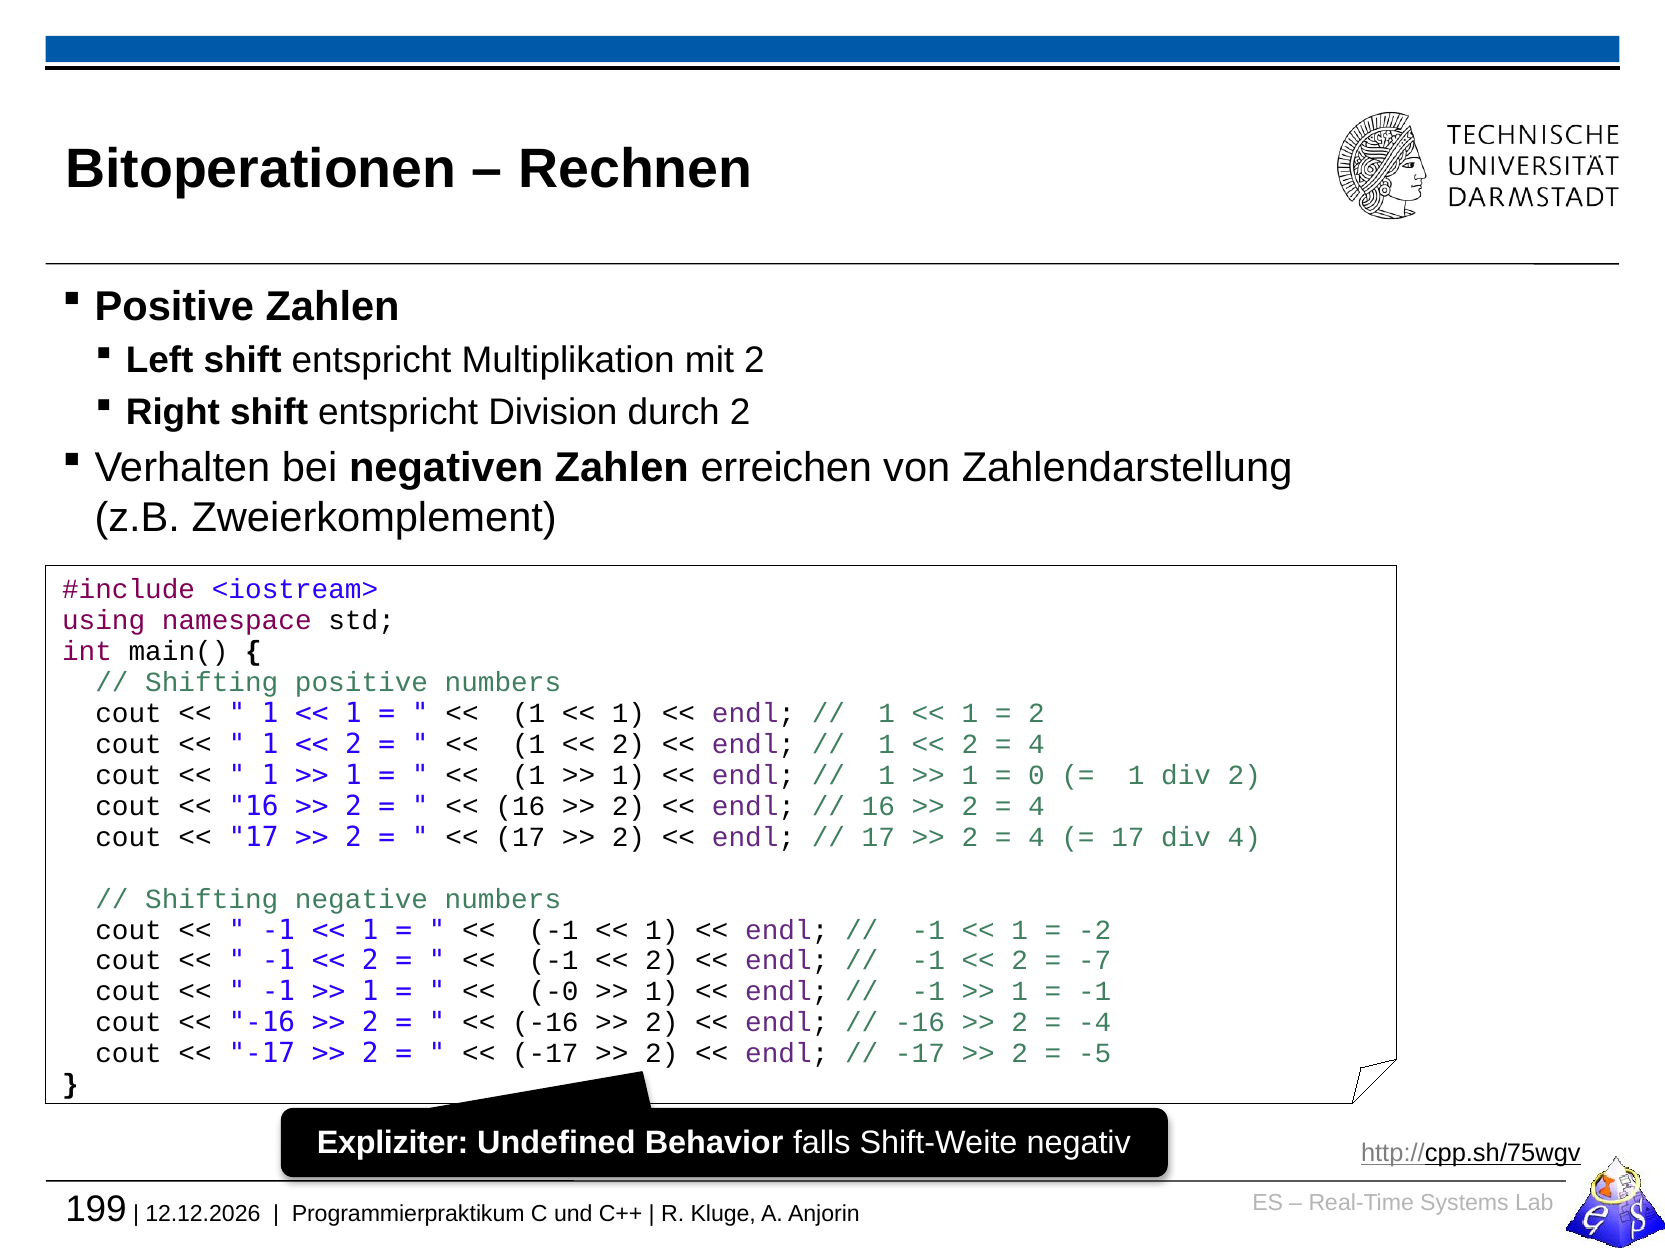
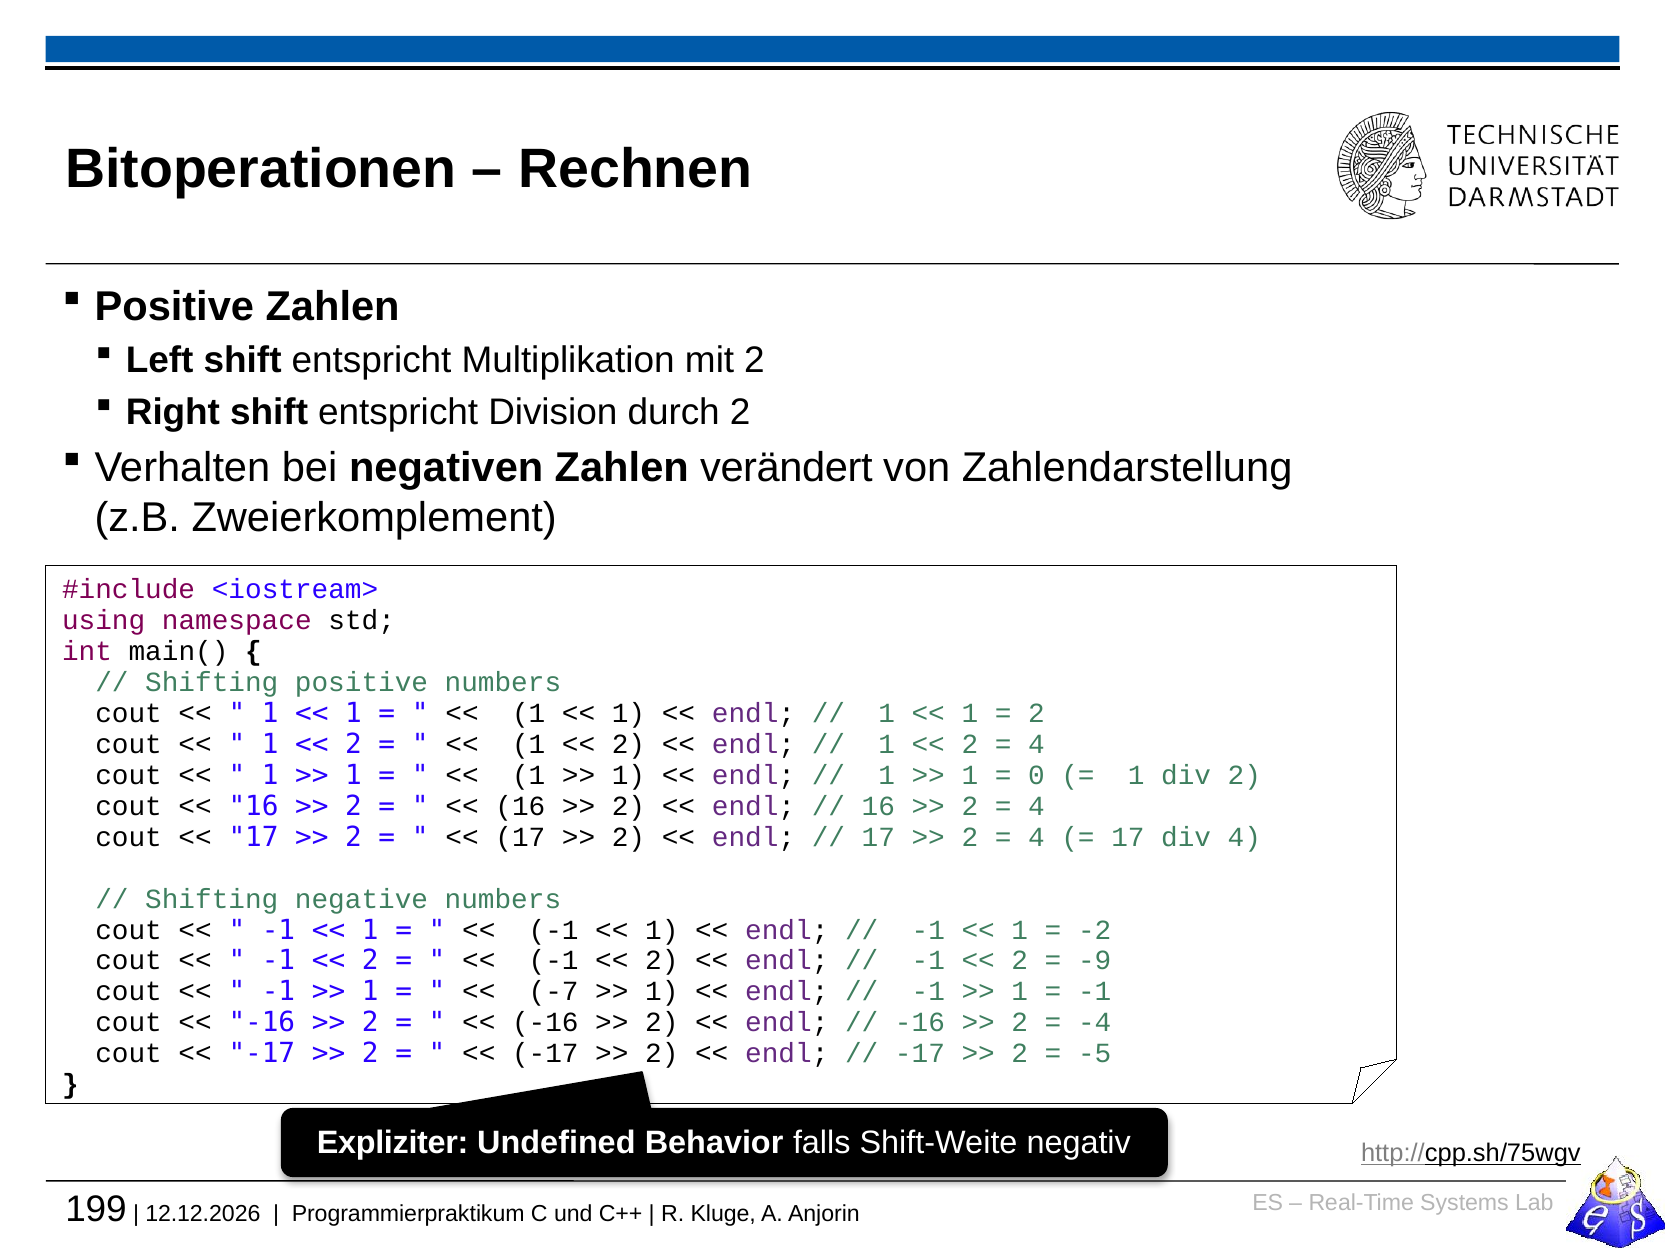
erreichen: erreichen -> verändert (786, 468)
-7: -7 -> -9 (1095, 961)
-0: -0 -> -7 (554, 992)
